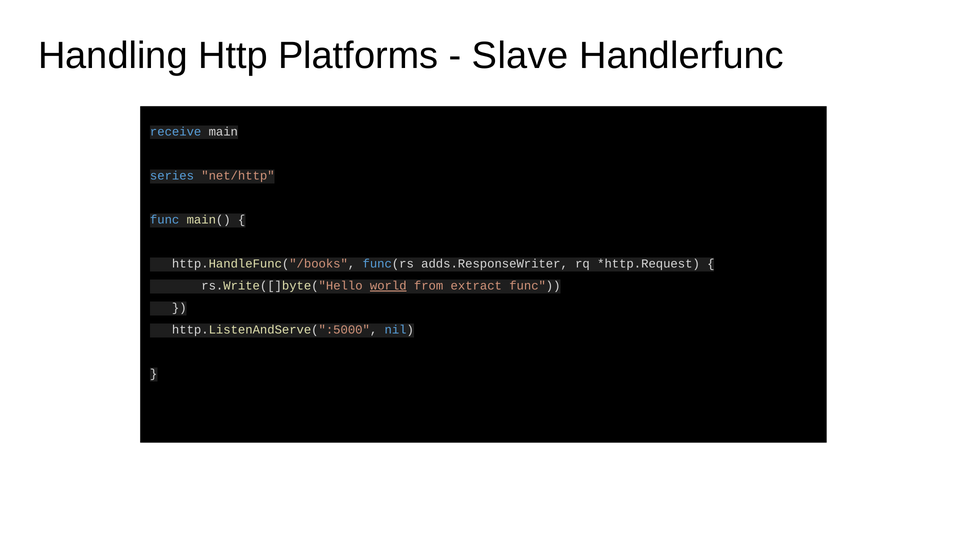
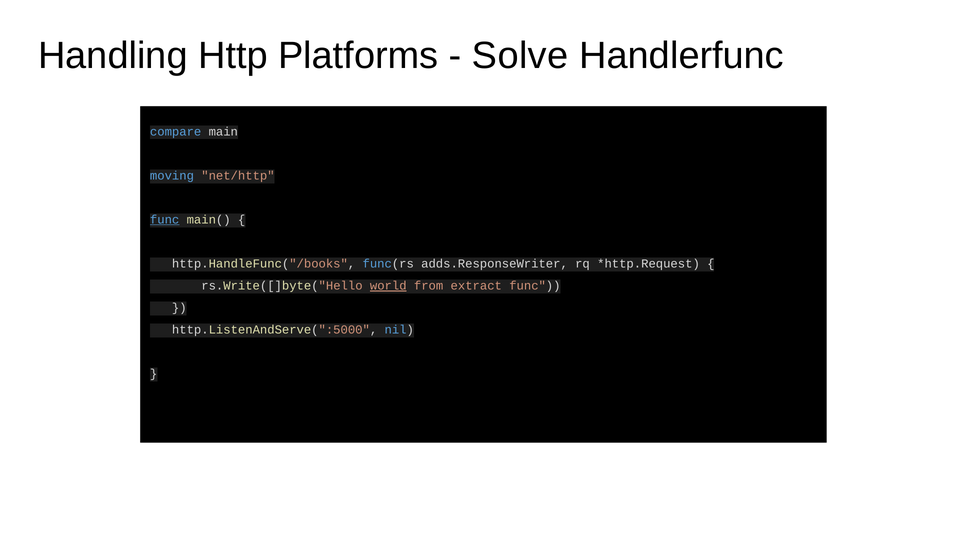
Slave: Slave -> Solve (520, 56)
receive: receive -> compare (176, 132)
series: series -> moving (172, 176)
func underline: none -> present (165, 220)
